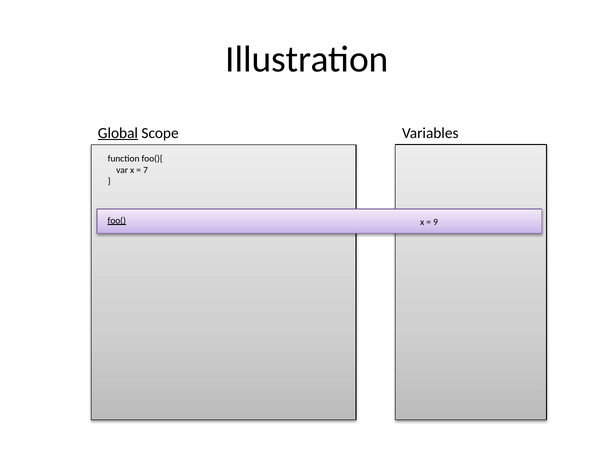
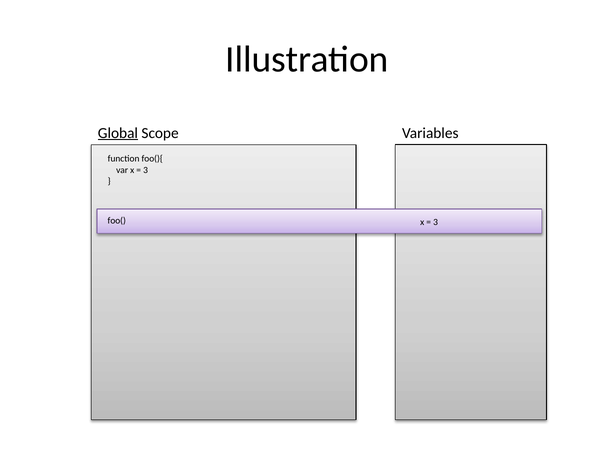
7: 7 -> 3 (146, 170)
foo( underline: present -> none (117, 221)
9: 9 -> 3 (436, 222)
